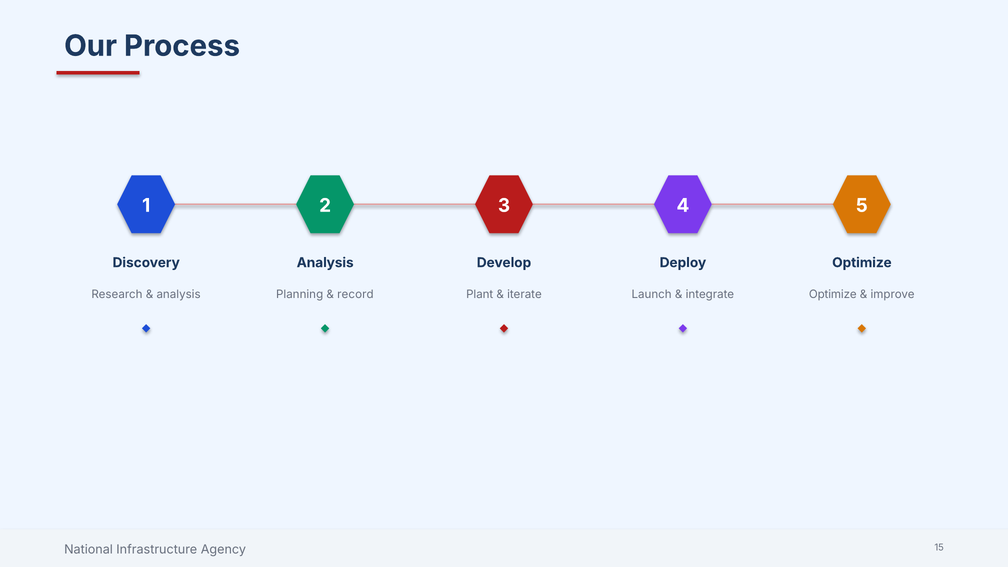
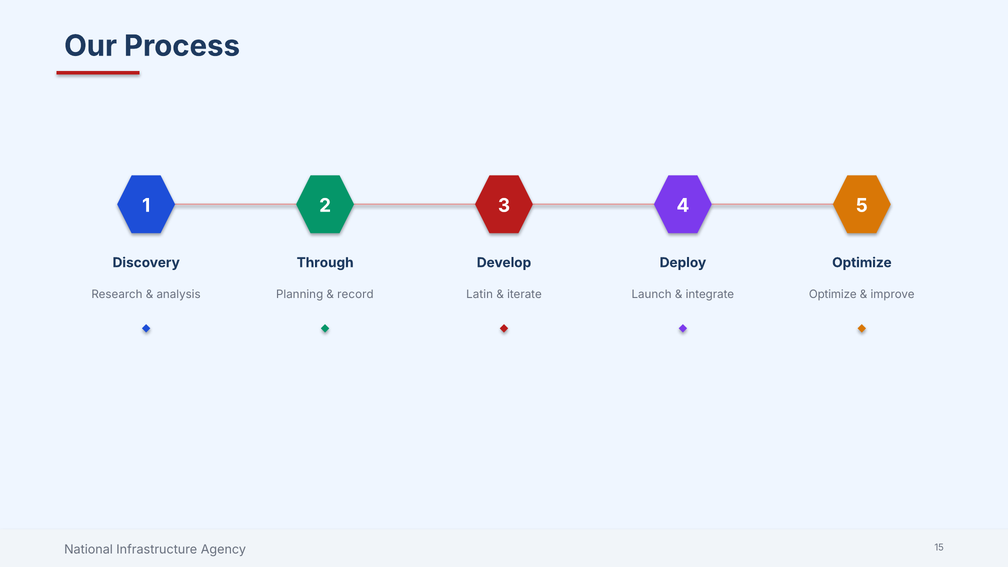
Analysis: Analysis -> Through (325, 263)
Plant: Plant -> Latin (480, 294)
